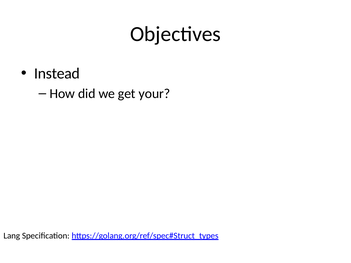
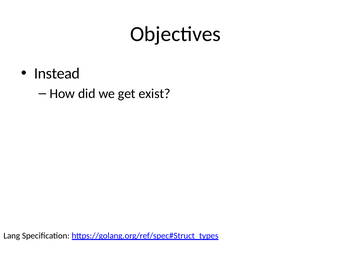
your: your -> exist (154, 94)
